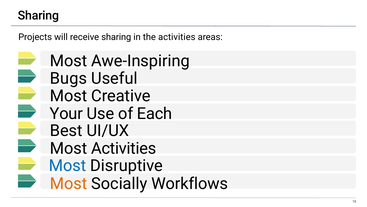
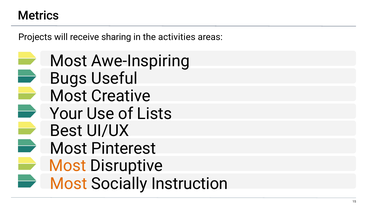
Sharing: Sharing -> Metrics (38, 16)
Each: Each -> Lists (154, 113)
Most Activities: Activities -> Pinterest (124, 148)
Most colour: blue -> orange (68, 165)
Workflows: Workflows -> Instruction (190, 183)
